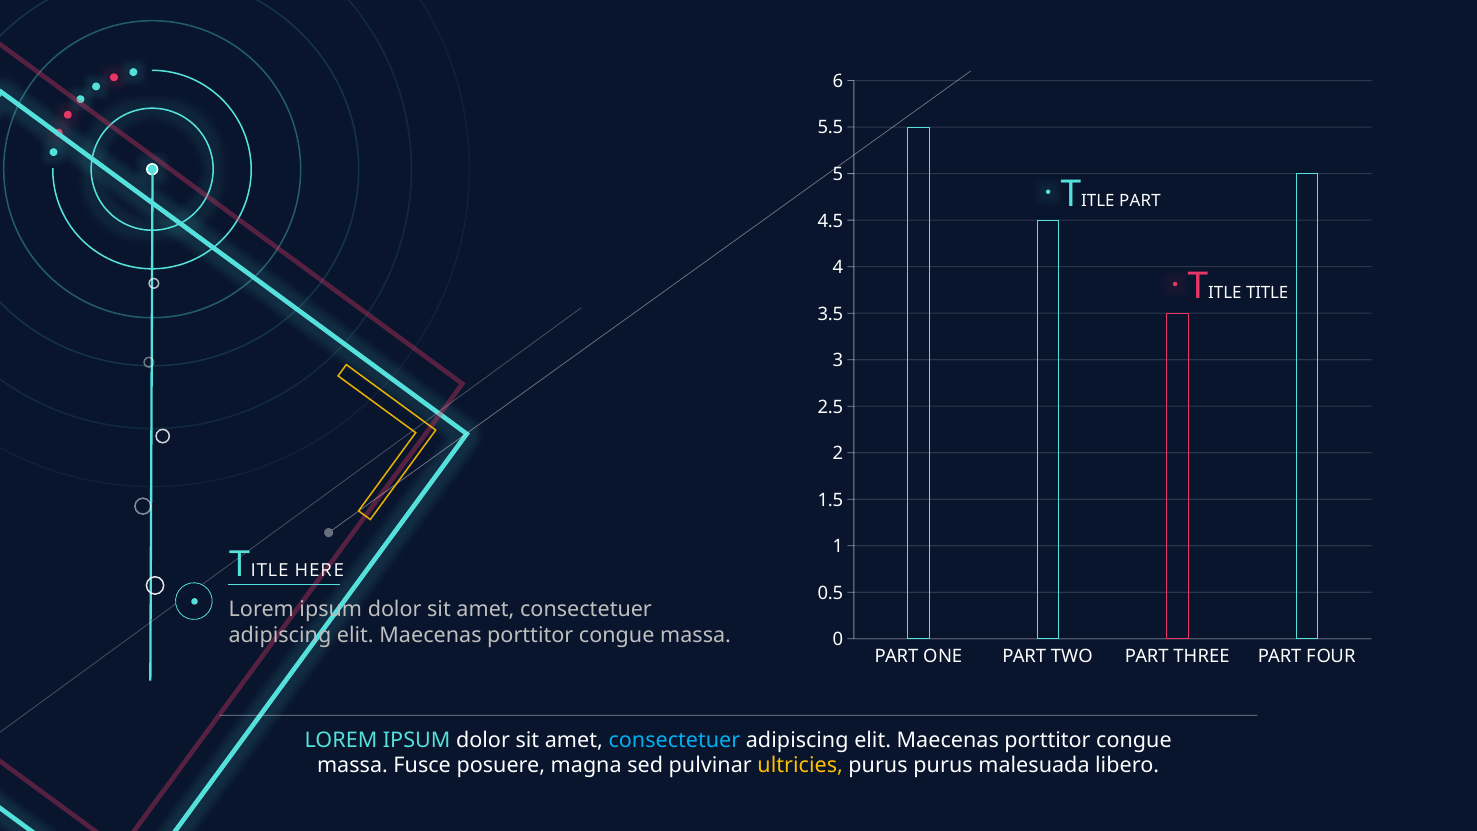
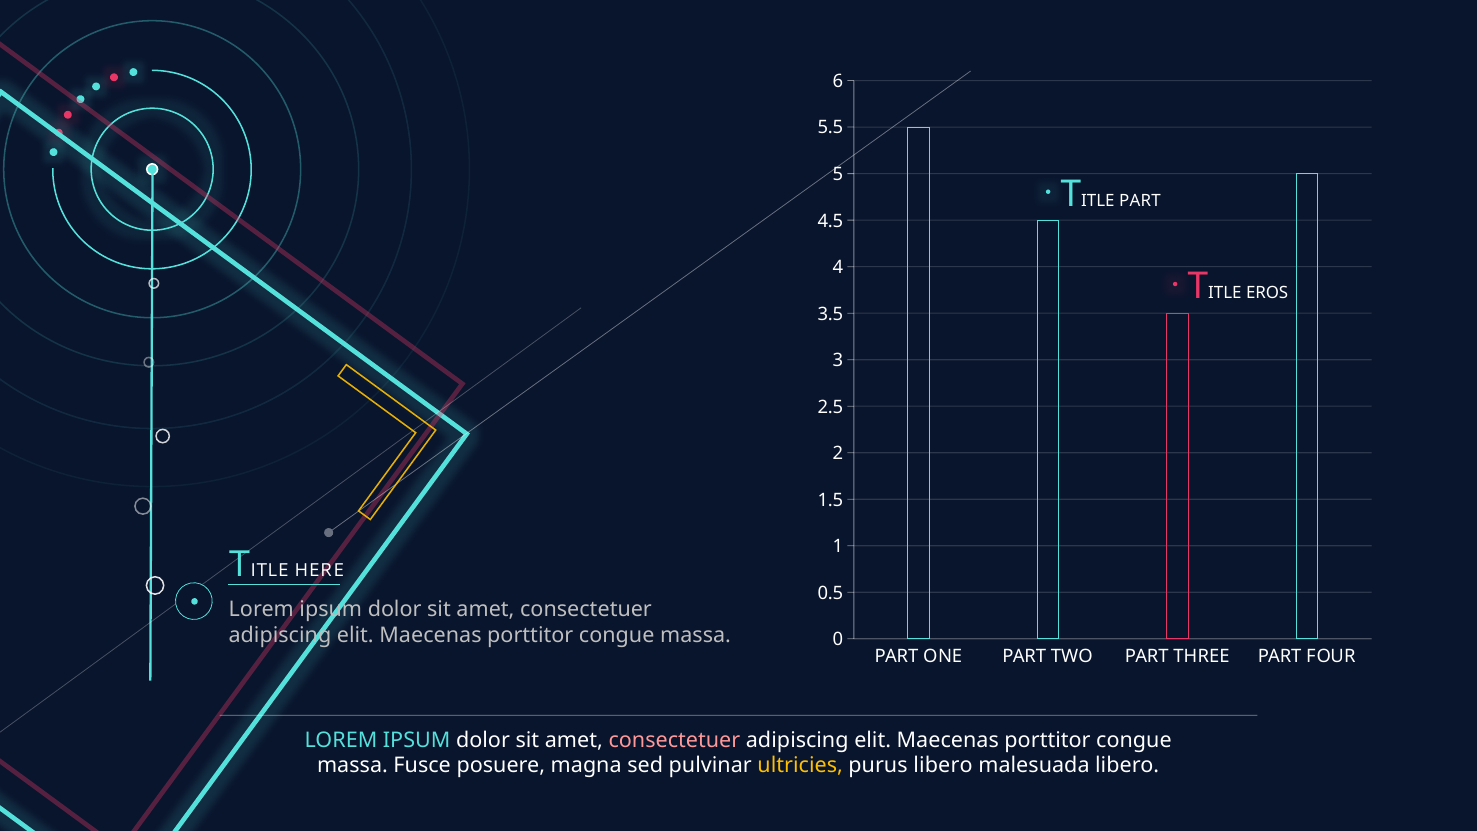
TITLE: TITLE -> EROS (1267, 293)
consectetuer colour: light blue -> pink (674, 740)
purus purus: purus -> libero (943, 766)
